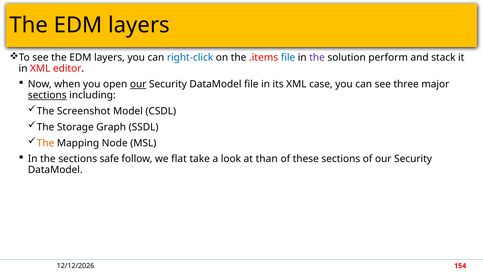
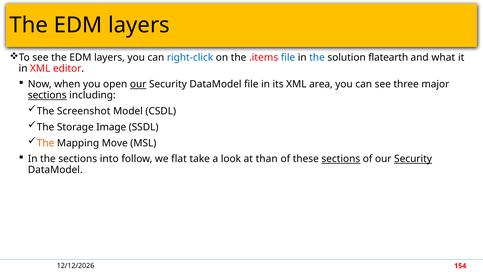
the colour: purple -> blue (317, 57)
perform: perform -> flatearth (388, 57)
stack: stack -> what (443, 57)
case: case -> area (321, 84)
Graph: Graph -> Image (111, 127)
Node: Node -> Move (115, 143)
safe: safe -> into (109, 159)
sections underline: none -> present (341, 159)
Security underline: none -> present (413, 159)
